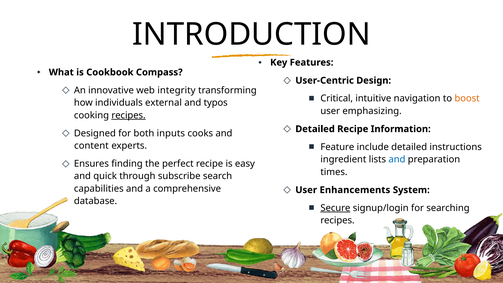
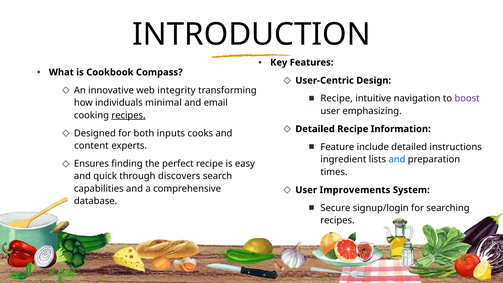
Critical: Critical -> Recipe (337, 99)
boost colour: orange -> purple (467, 99)
external: external -> minimal (163, 103)
typos: typos -> email (216, 103)
subscribe: subscribe -> discovers (179, 176)
Enhancements: Enhancements -> Improvements (355, 190)
Secure underline: present -> none (335, 208)
